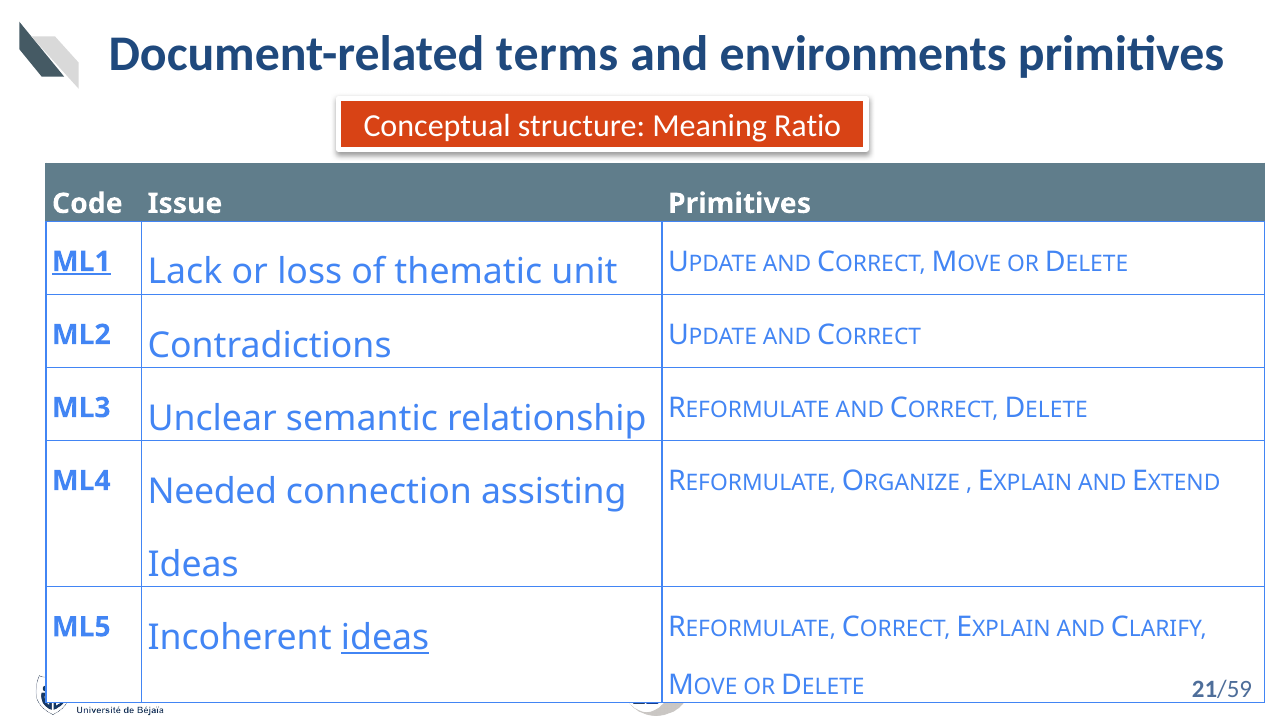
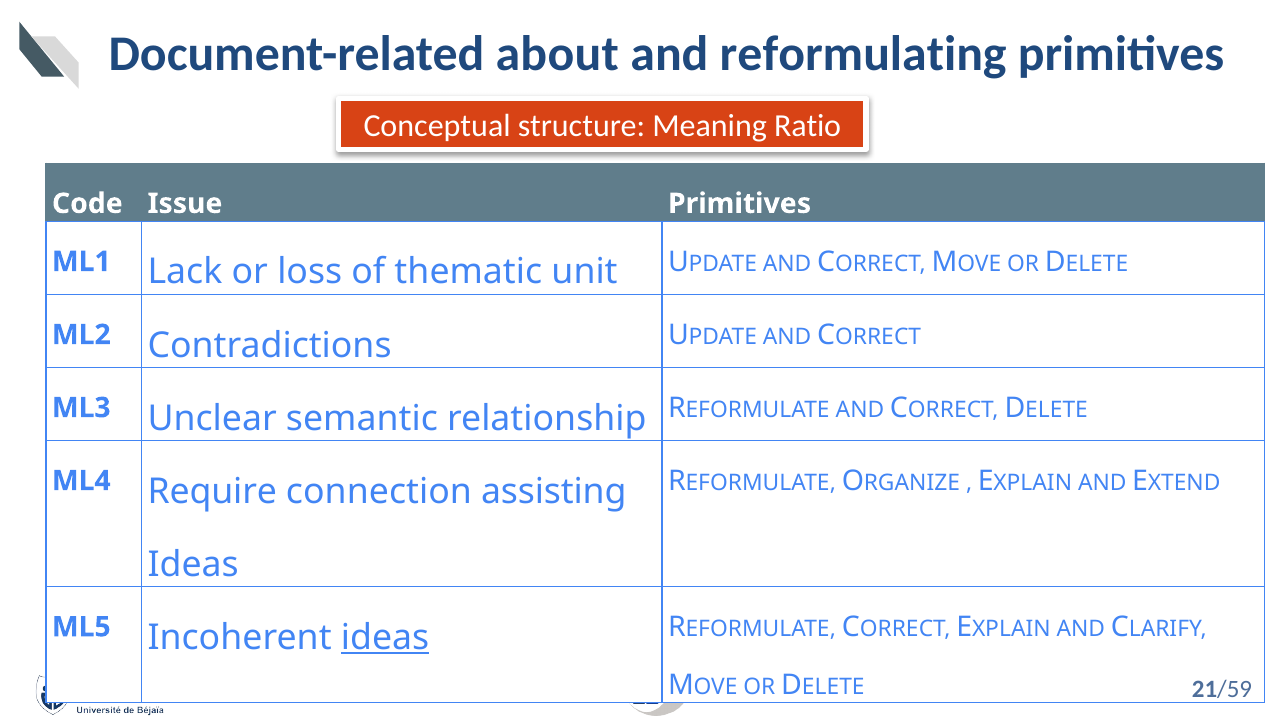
terms: terms -> about (557, 54)
environments: environments -> reformulating (863, 54)
ML1 underline: present -> none (81, 262)
Needed: Needed -> Require (212, 492)
